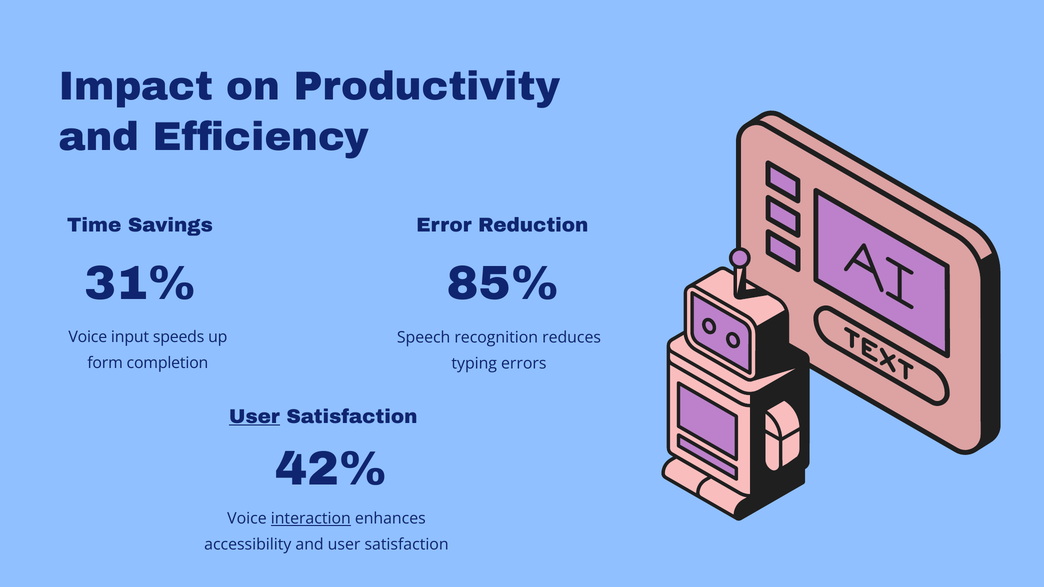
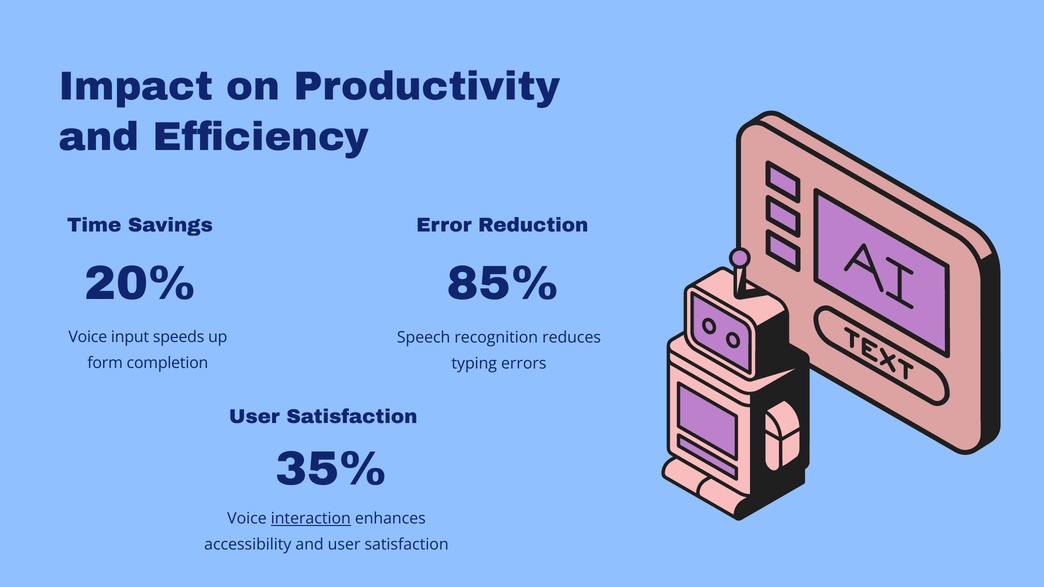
31%: 31% -> 20% (140, 284)
User underline: present -> none (254, 417)
42%: 42% -> 35% (331, 469)
